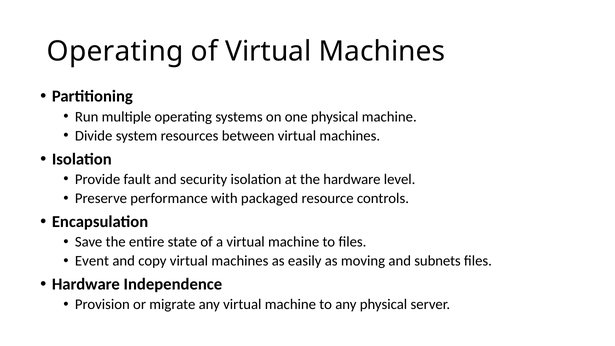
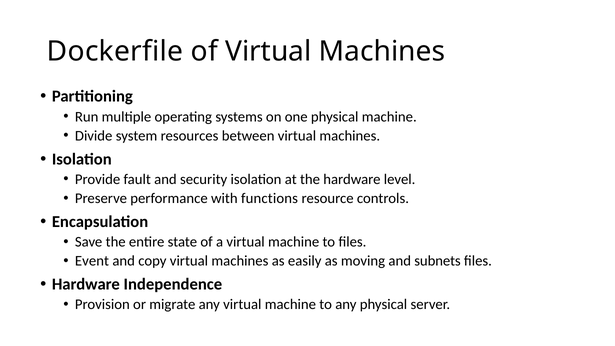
Operating: Operating -> Dockerfile (115, 52)
packaged: packaged -> functions (270, 198)
